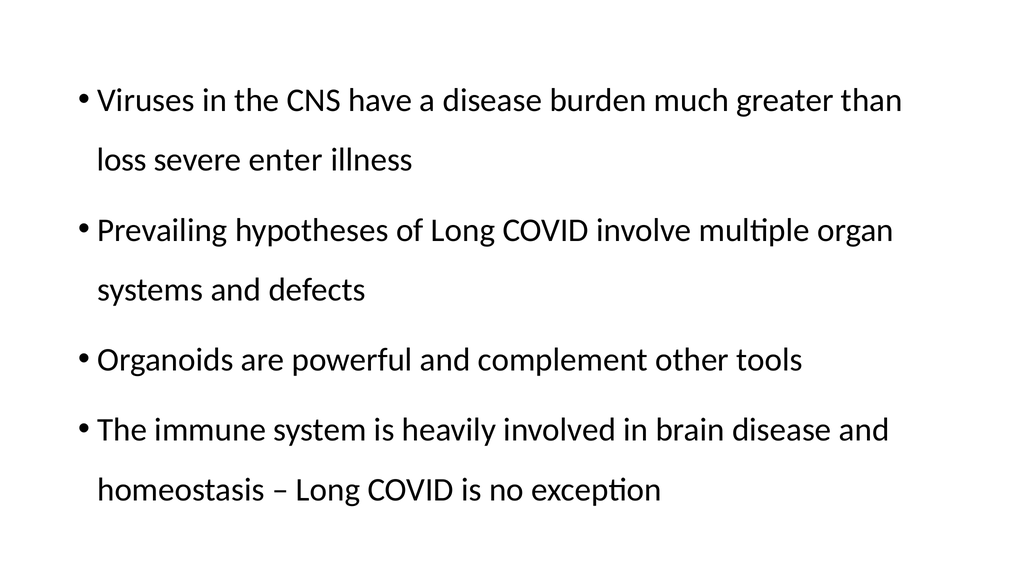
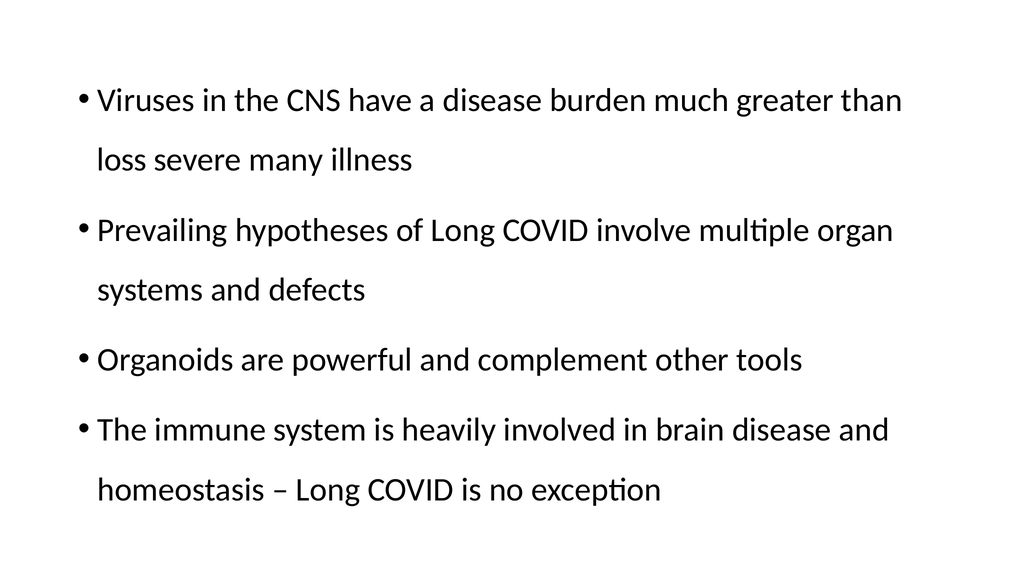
enter: enter -> many (286, 160)
